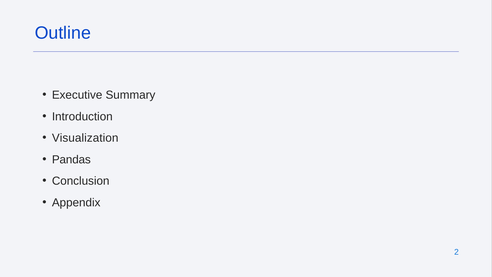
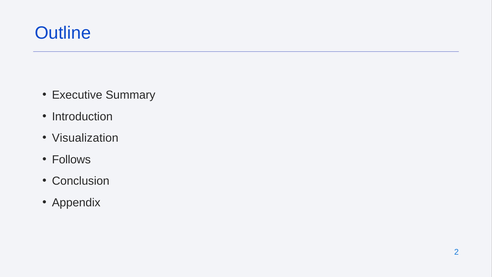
Pandas: Pandas -> Follows (71, 159)
